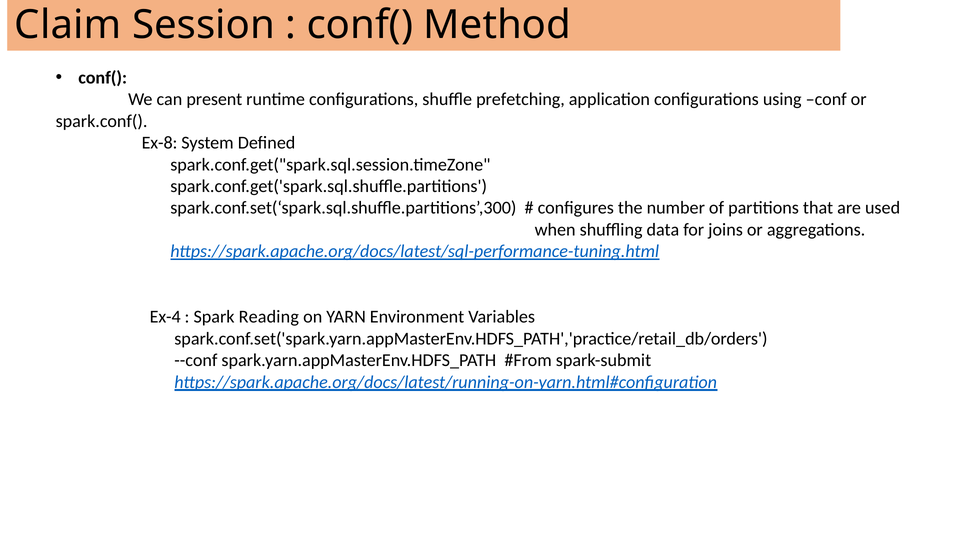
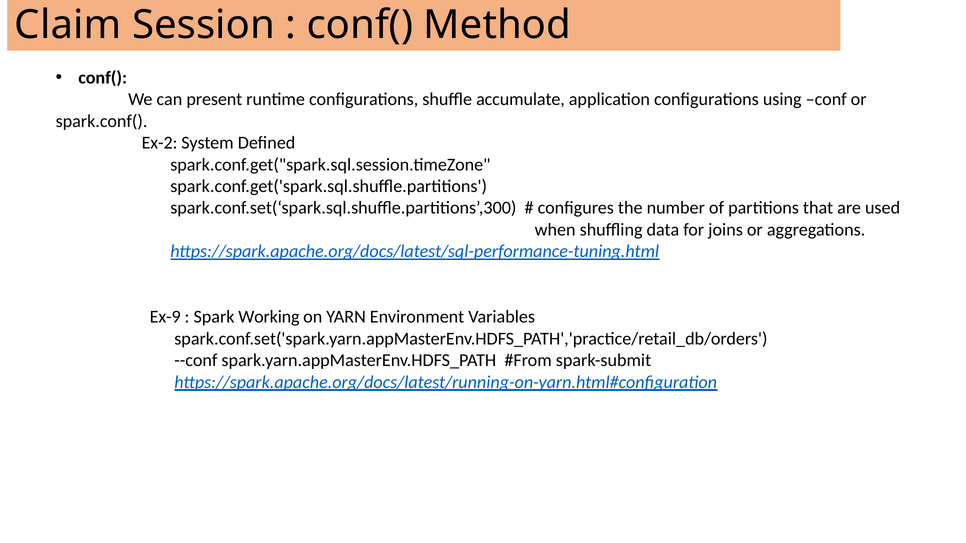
prefetching: prefetching -> accumulate (521, 99)
Ex-8: Ex-8 -> Ex-2 (160, 143)
Ex-4: Ex-4 -> Ex-9 (165, 317)
Reading: Reading -> Working (269, 317)
